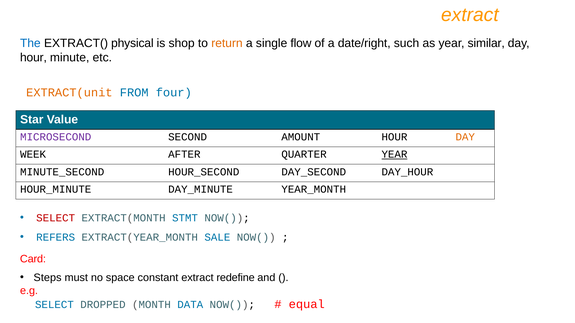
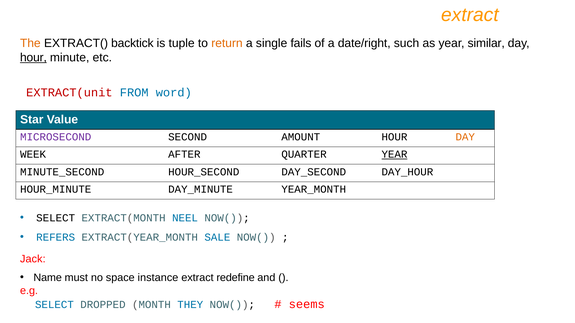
The colour: blue -> orange (30, 43)
physical: physical -> backtick (132, 43)
shop: shop -> tuple (182, 43)
flow: flow -> fails (301, 43)
hour underline: none -> present (33, 58)
EXTRACT(unit colour: orange -> red (69, 93)
four: four -> word (174, 93)
SELECT colour: red -> black (56, 218)
STMT: STMT -> NEEL (185, 218)
Card: Card -> Jack (33, 259)
Steps: Steps -> Name (48, 278)
constant: constant -> instance (158, 278)
DATA: DATA -> THEY (190, 305)
equal: equal -> seems (307, 305)
